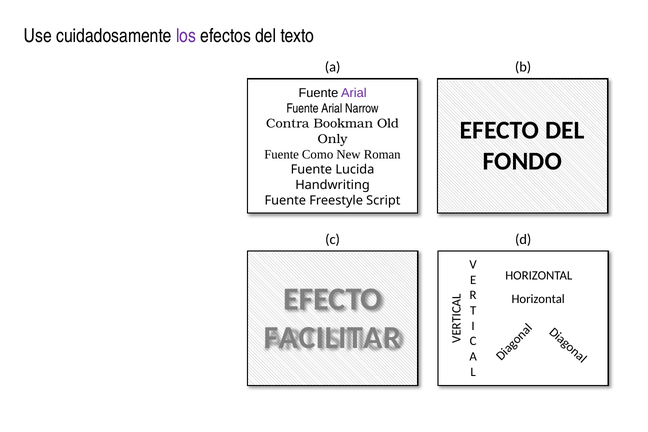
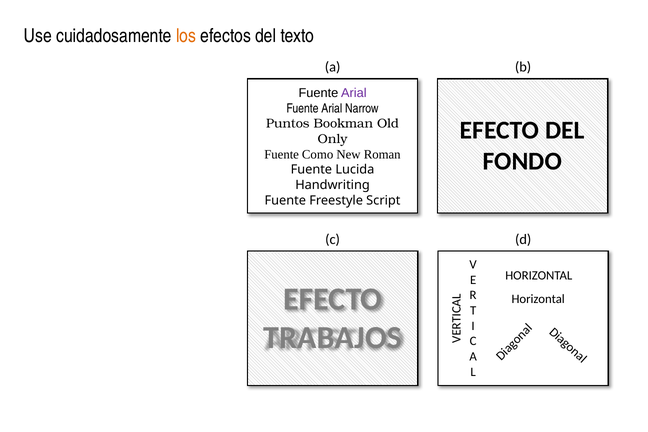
los colour: purple -> orange (186, 36)
Contra: Contra -> Puntos (288, 124)
FACILITAR: FACILITAR -> TRABAJOS (333, 338)
